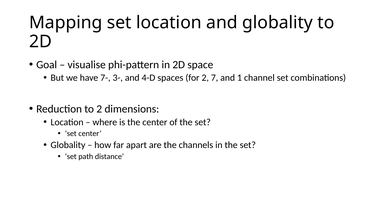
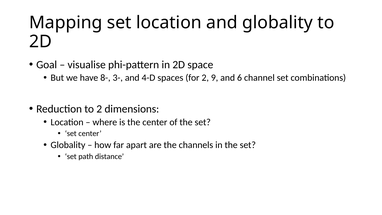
7-: 7- -> 8- (105, 78)
7: 7 -> 9 (215, 78)
1: 1 -> 6 (240, 78)
